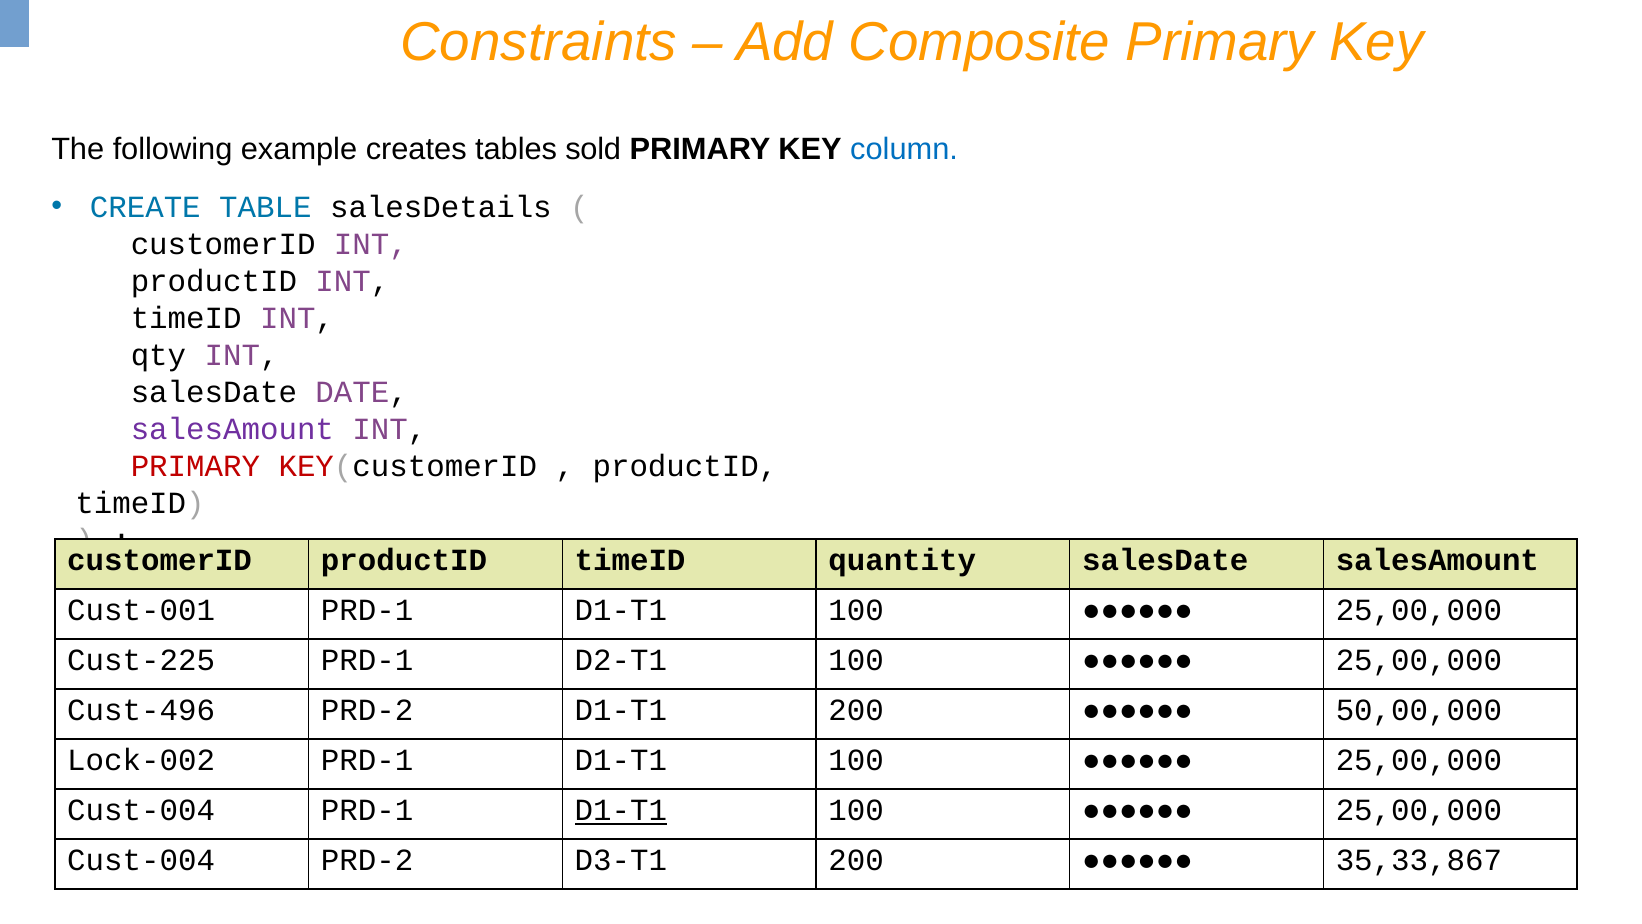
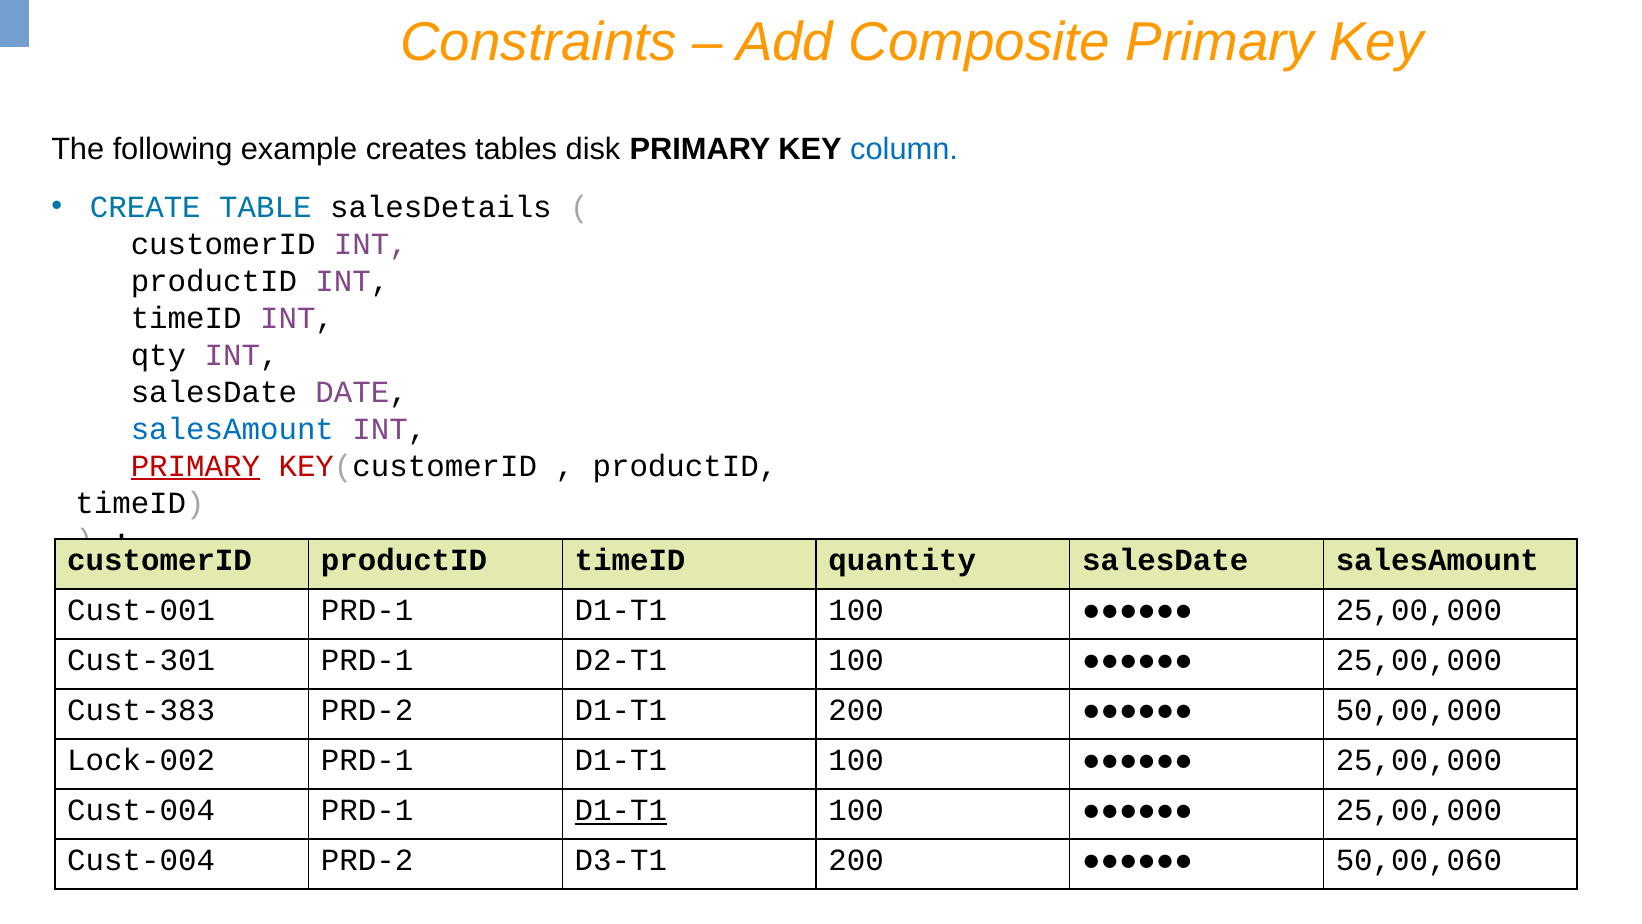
sold: sold -> disk (593, 149)
salesAmount colour: purple -> blue (232, 429)
PRIMARY underline: none -> present (195, 466)
Cust-225: Cust-225 -> Cust-301 (141, 660)
Cust-496: Cust-496 -> Cust-383 (141, 710)
35,33,867: 35,33,867 -> 50,00,060 (1419, 860)
